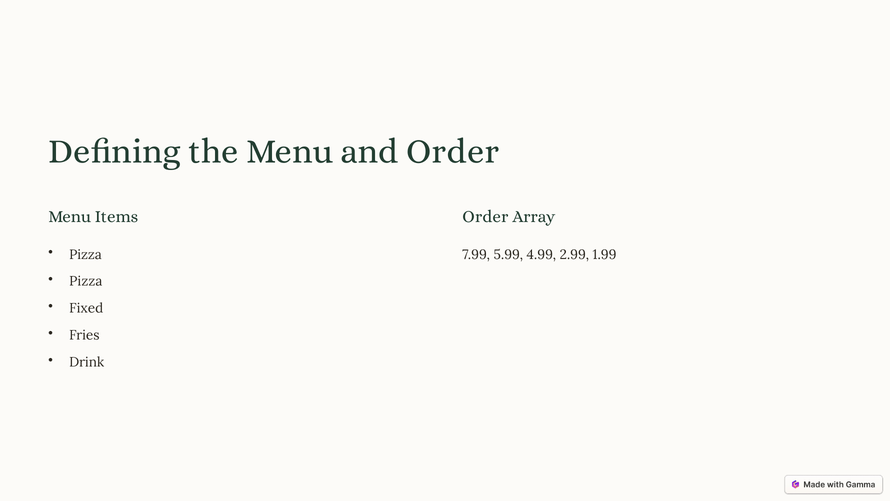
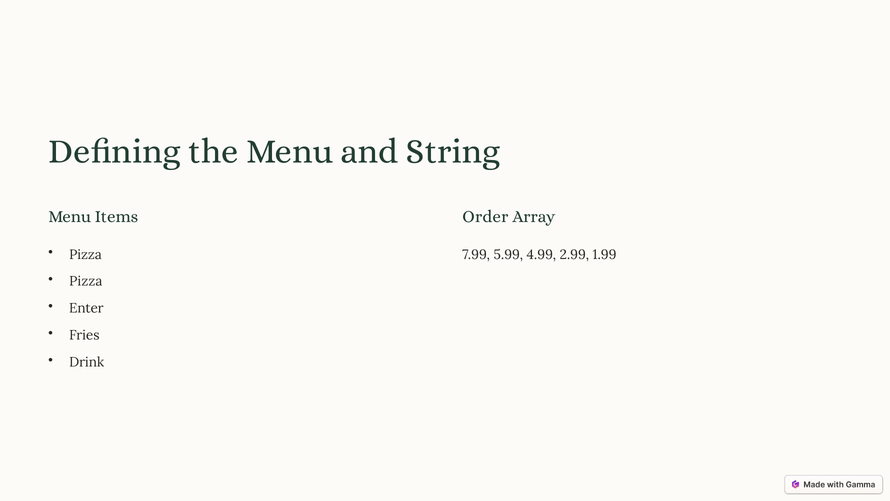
and Order: Order -> String (453, 151)
Fixed: Fixed -> Enter (86, 308)
